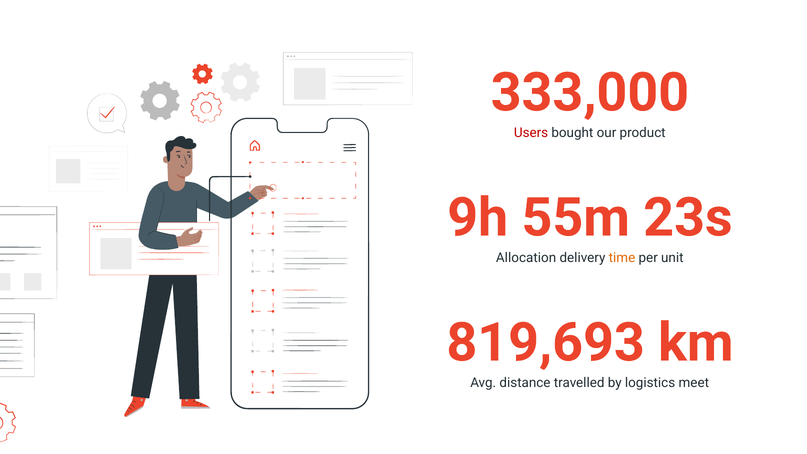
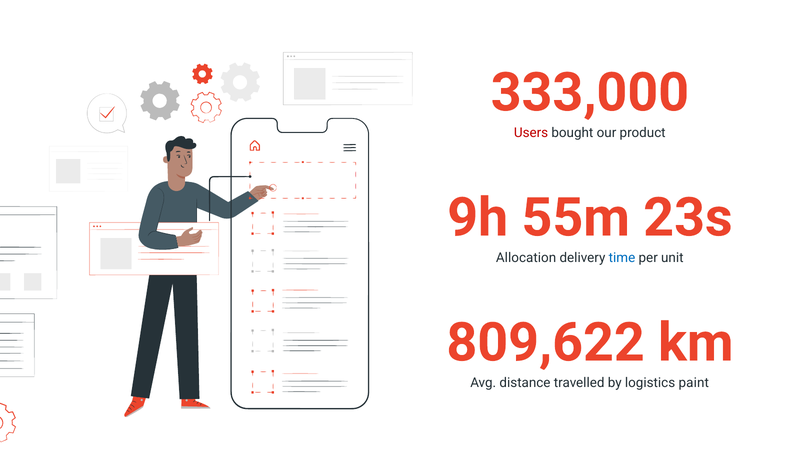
time colour: orange -> blue (622, 258)
819,693: 819,693 -> 809,622 (546, 343)
meet: meet -> paint (694, 383)
